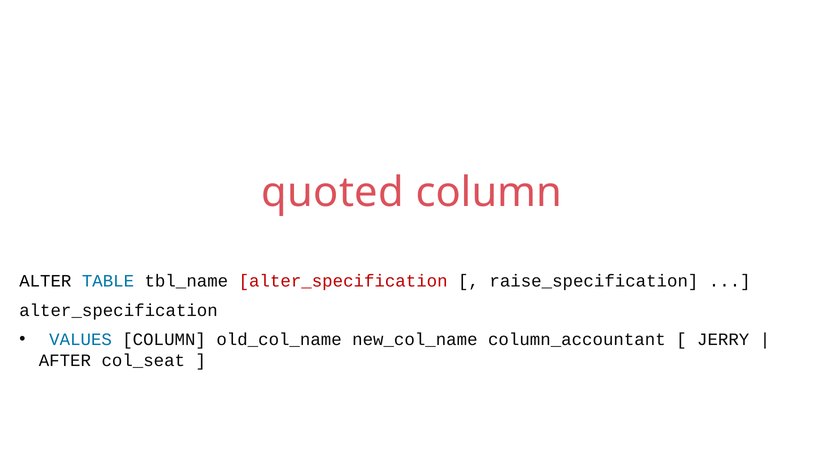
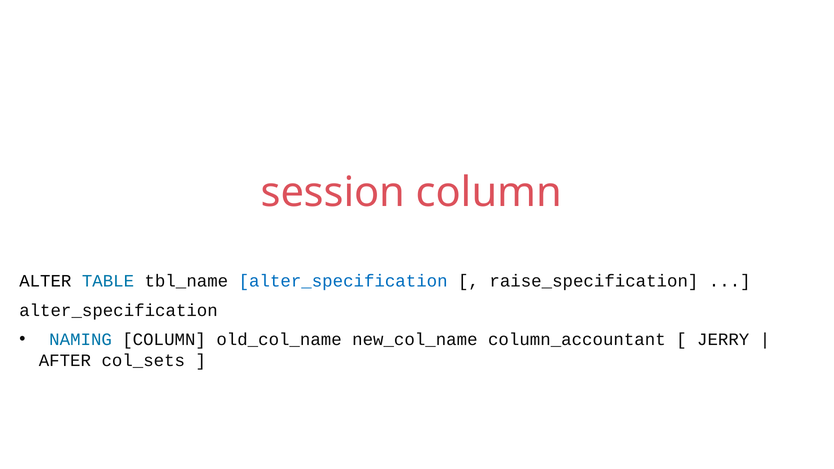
quoted: quoted -> session (333, 193)
alter_specification colour: red -> blue (343, 281)
VALUES: VALUES -> NAMING (81, 340)
col_seat: col_seat -> col_sets (143, 360)
